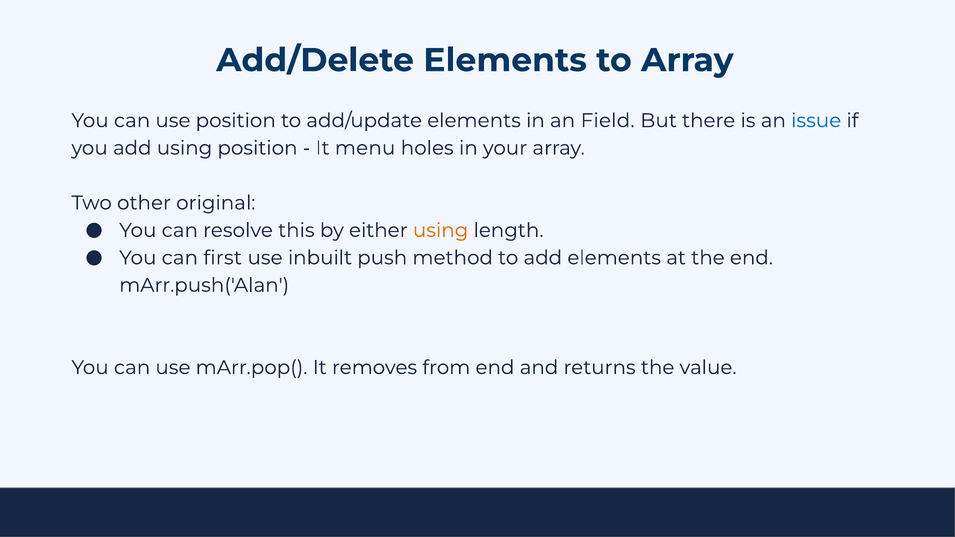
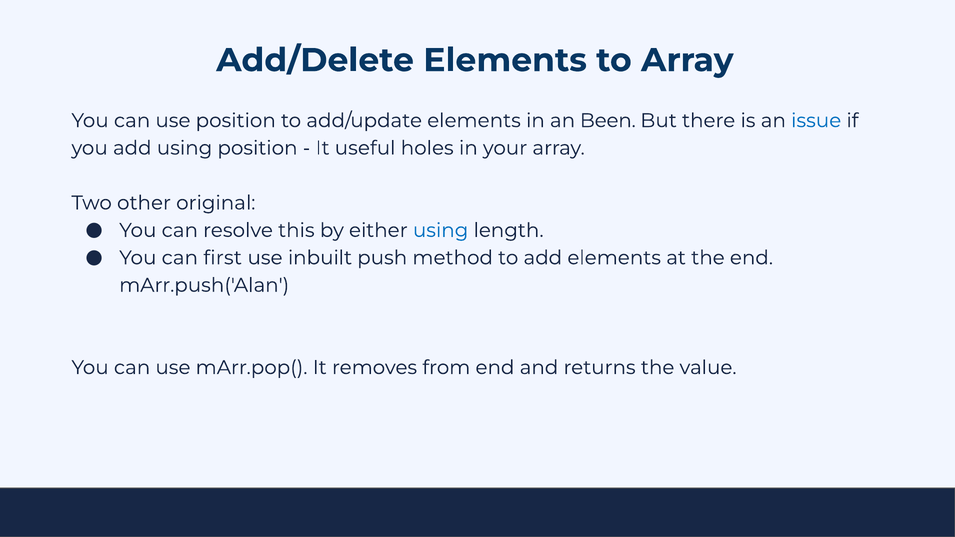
Field: Field -> Been (608, 121)
menu: menu -> useful (365, 148)
using colour: orange -> blue (441, 230)
